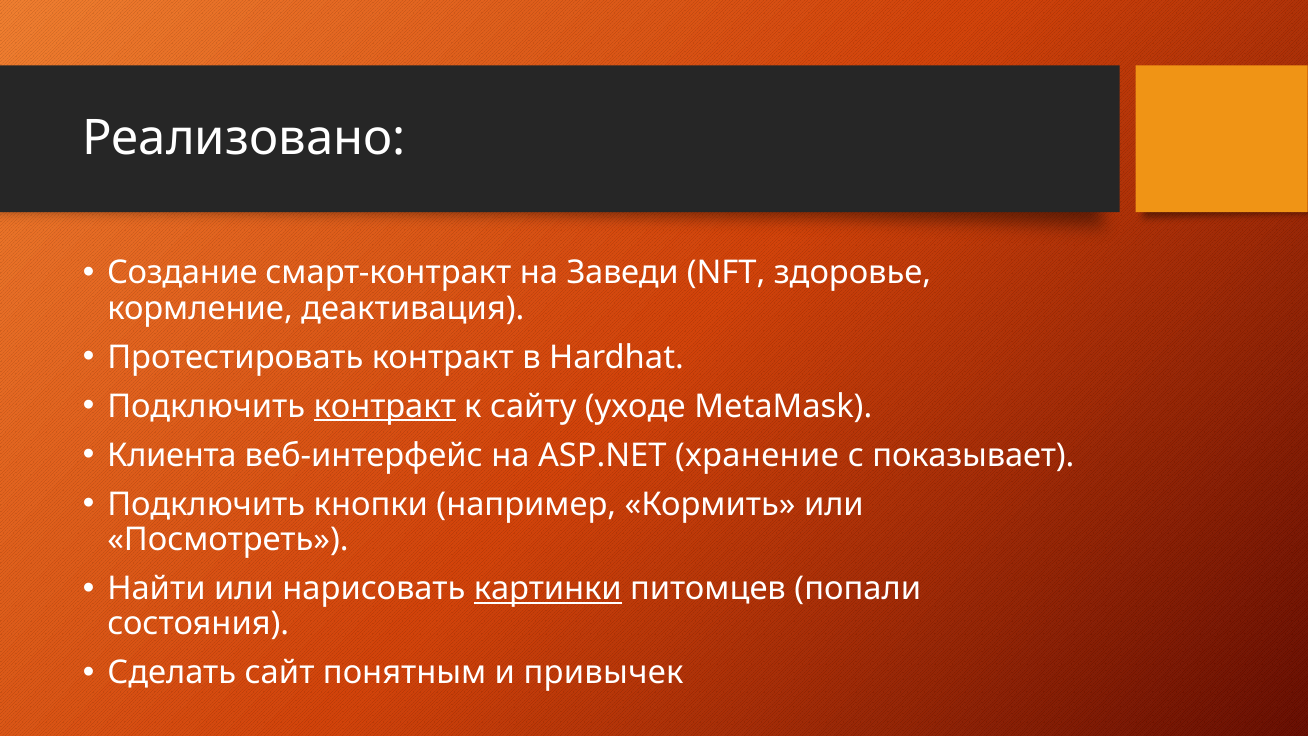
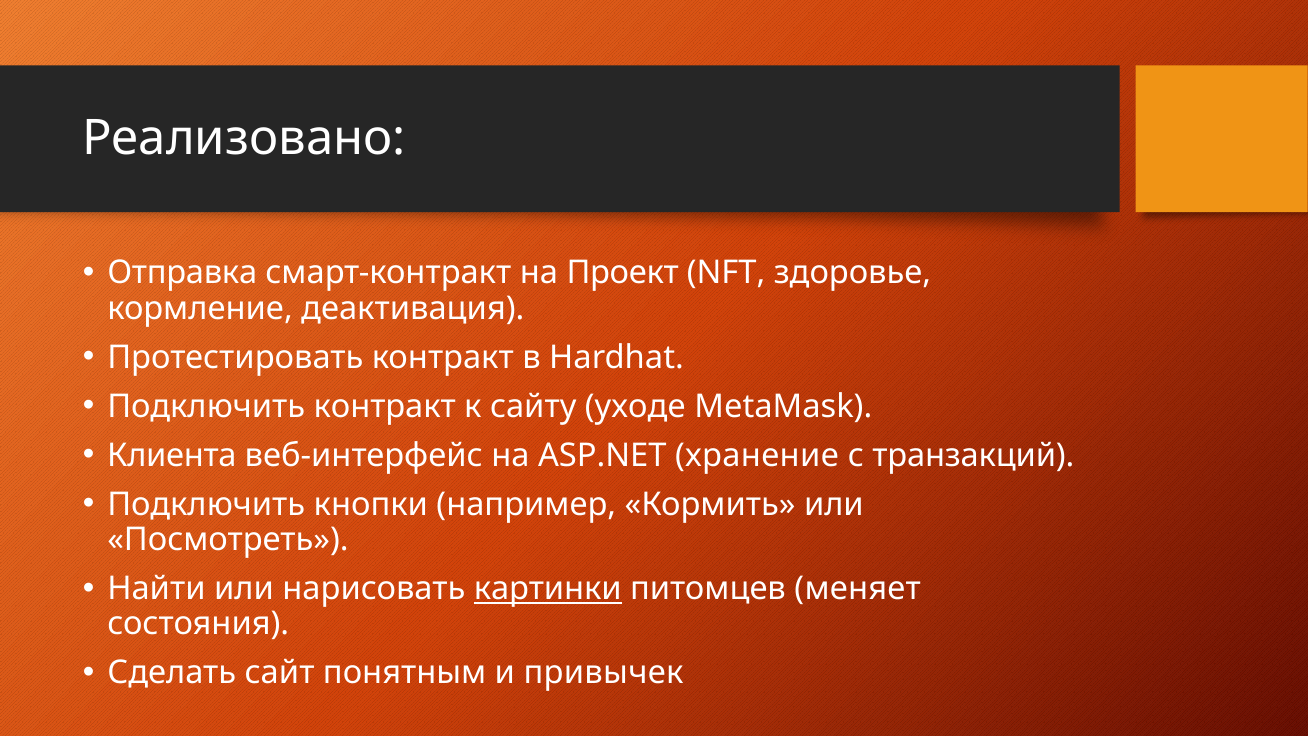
Создание: Создание -> Отправка (182, 273)
Заведи: Заведи -> Проект (623, 273)
контракт underline: present -> none (385, 406)
показывает: показывает -> транзакций (973, 455)
попали: попали -> меняет (858, 588)
